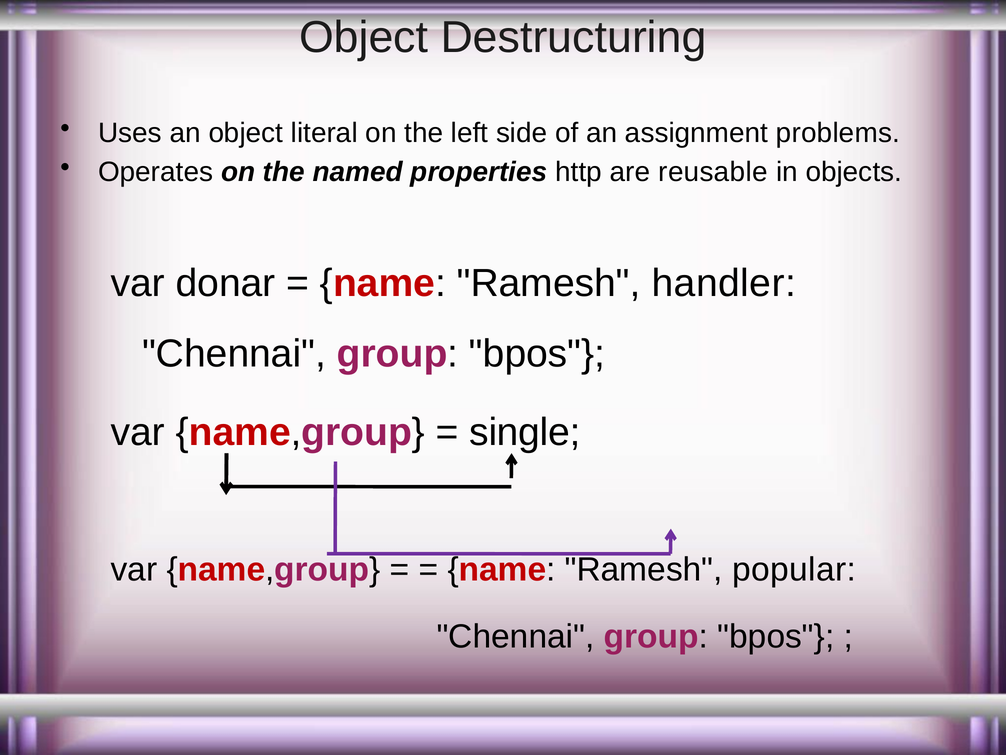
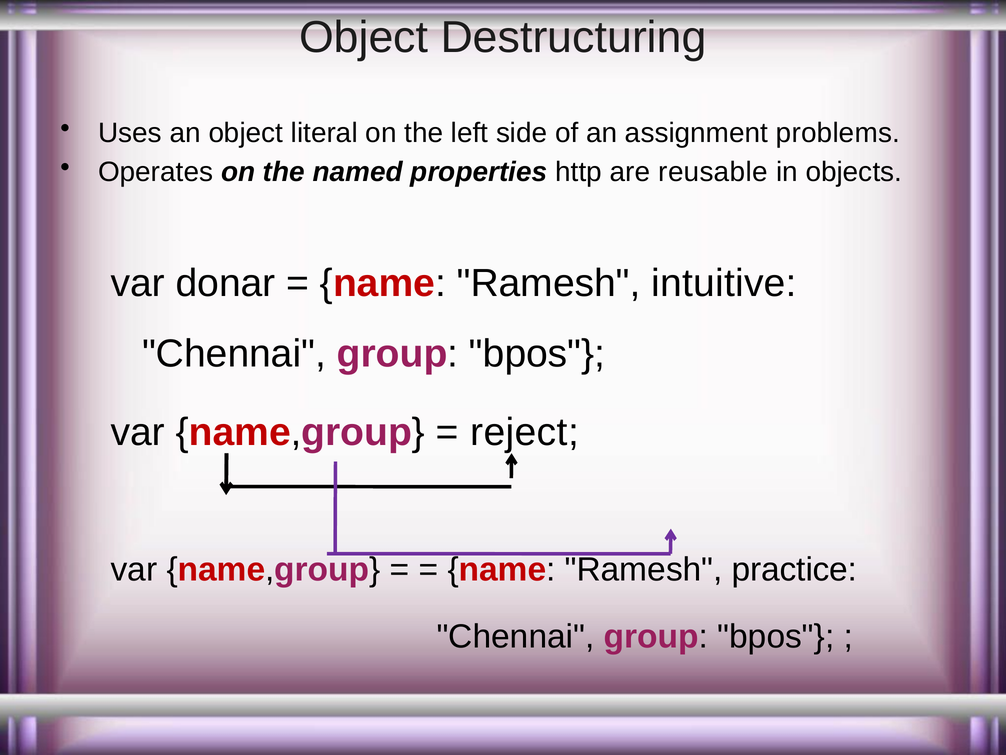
handler: handler -> intuitive (724, 283)
single: single -> reject (525, 432)
popular: popular -> practice (795, 569)
